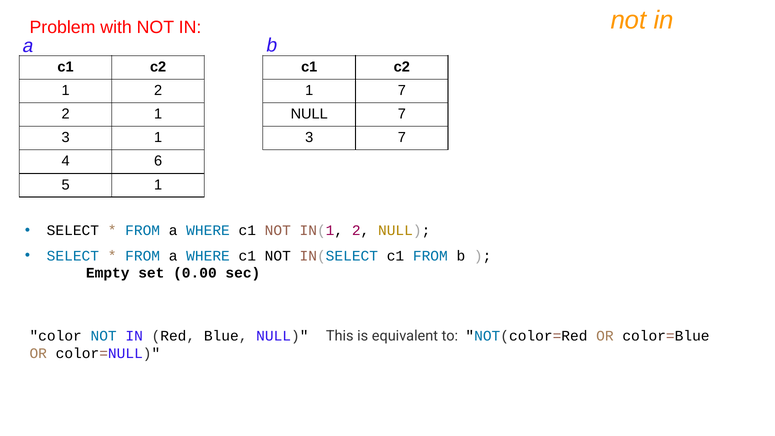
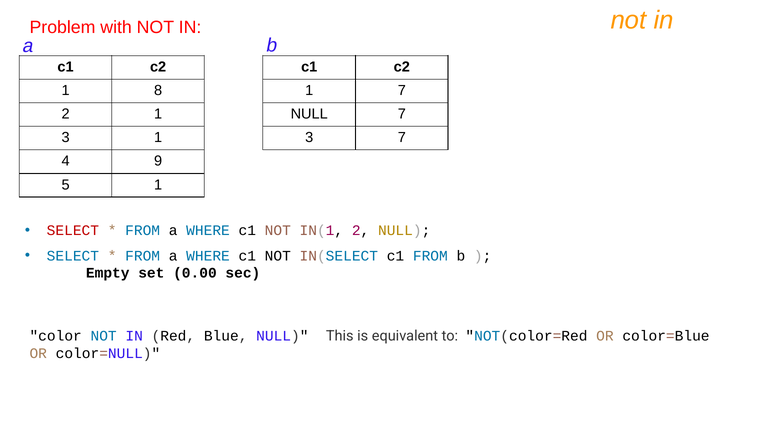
1 2: 2 -> 8 (158, 90)
6: 6 -> 9 (158, 161)
SELECT colour: black -> red (73, 231)
